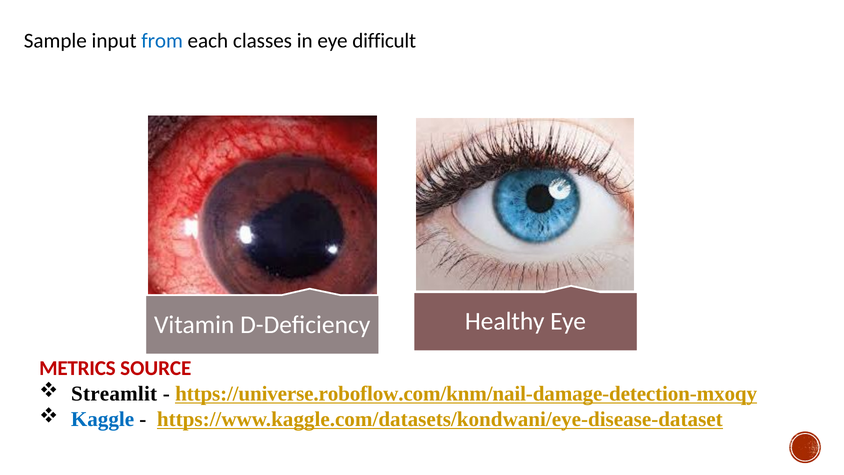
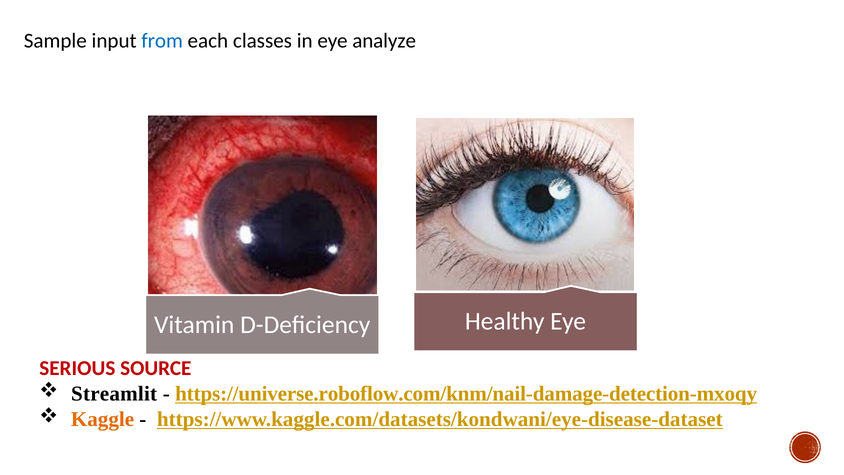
difficult: difficult -> analyze (384, 41)
METRICS: METRICS -> SERIOUS (77, 368)
Kaggle colour: blue -> orange (103, 419)
